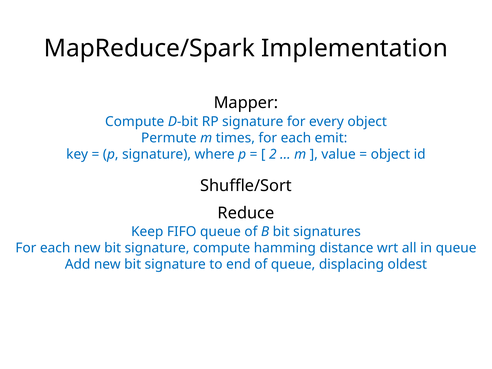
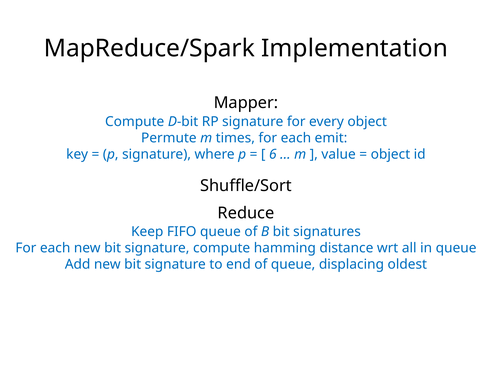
2: 2 -> 6 (273, 154)
